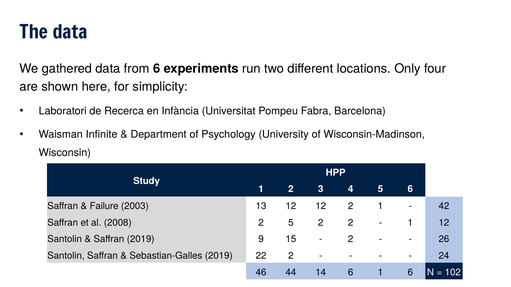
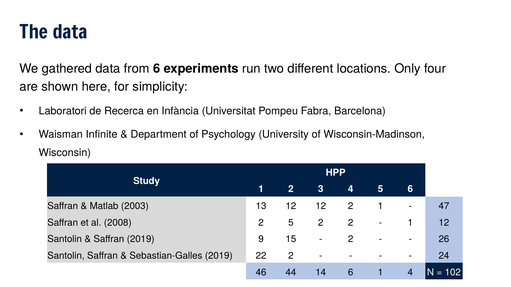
Failure: Failure -> Matlab (104, 206)
42: 42 -> 47 (444, 206)
1 6: 6 -> 4 (410, 273)
